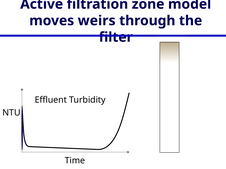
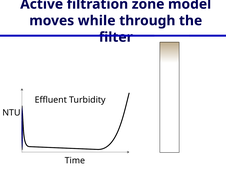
weirs: weirs -> while (97, 21)
